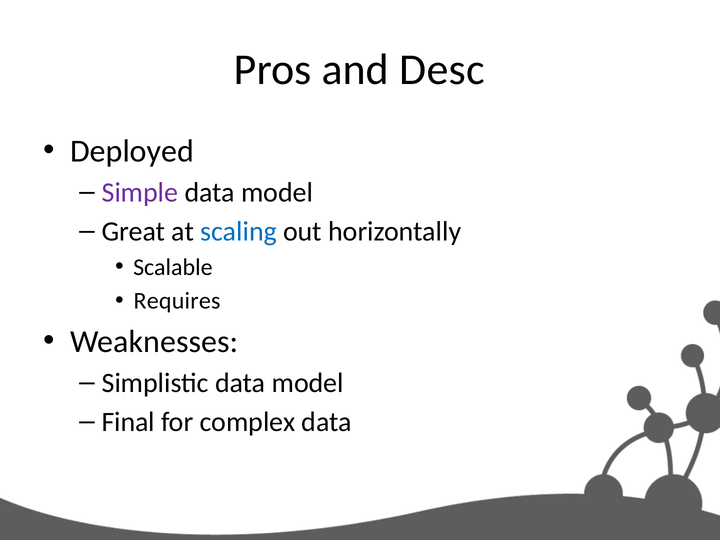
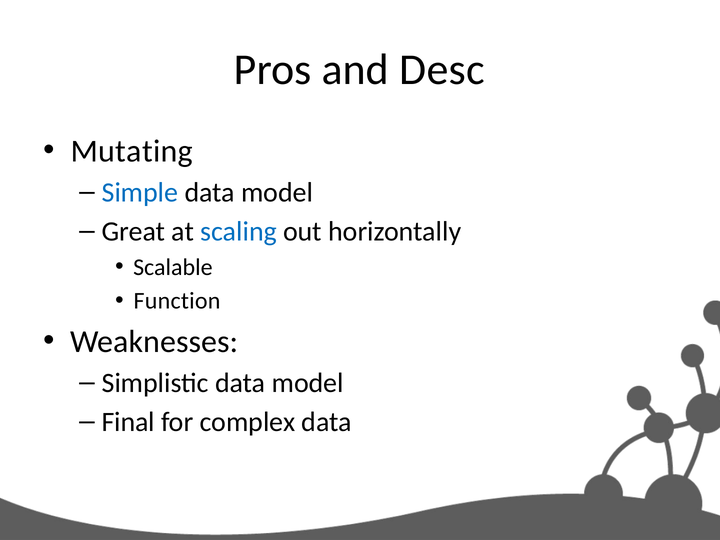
Deployed: Deployed -> Mutating (132, 151)
Simple colour: purple -> blue (140, 192)
Requires: Requires -> Function (177, 301)
